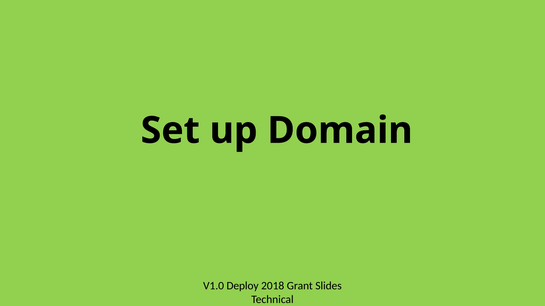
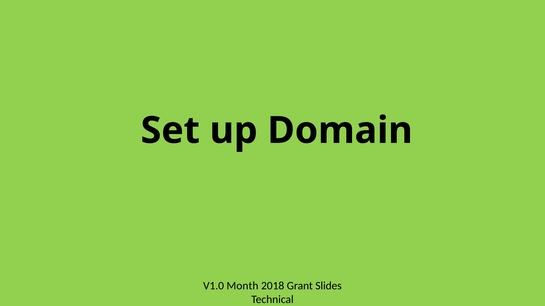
Deploy: Deploy -> Month (242, 286)
